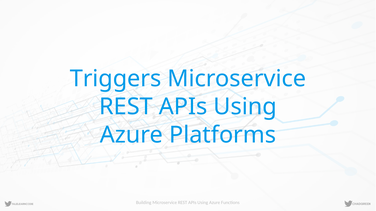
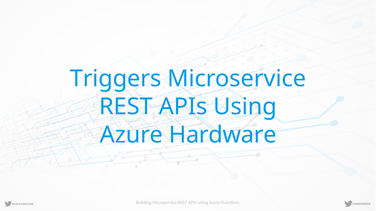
Platforms: Platforms -> Hardware (223, 135)
